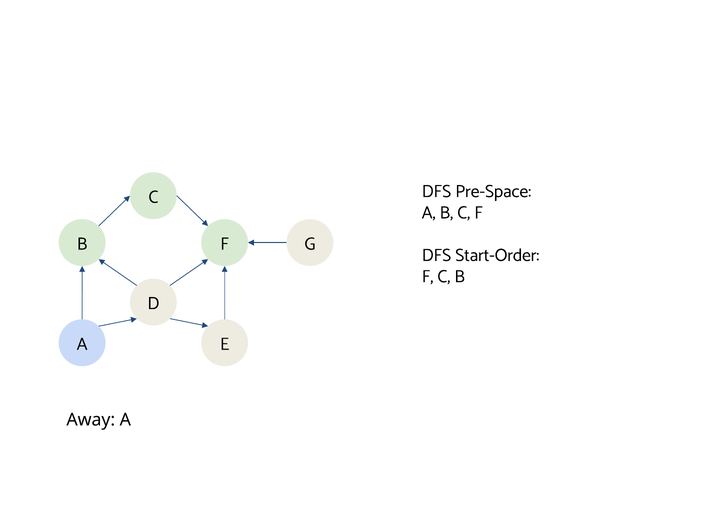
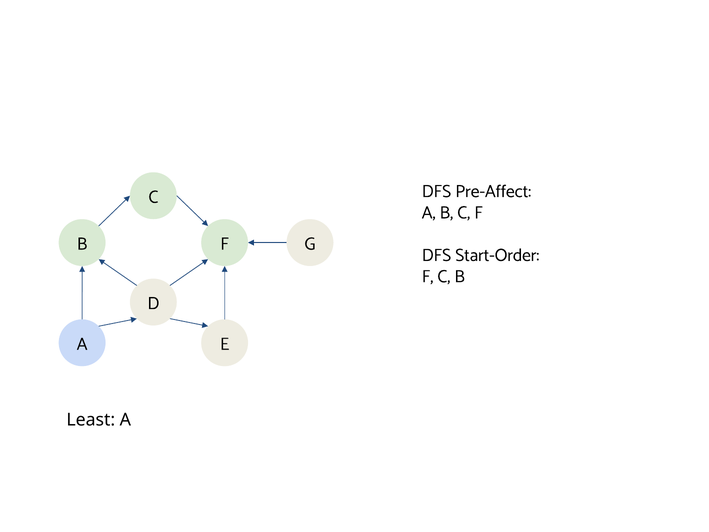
Pre-Space: Pre-Space -> Pre-Affect (493, 191)
Away: Away -> Least (91, 420)
